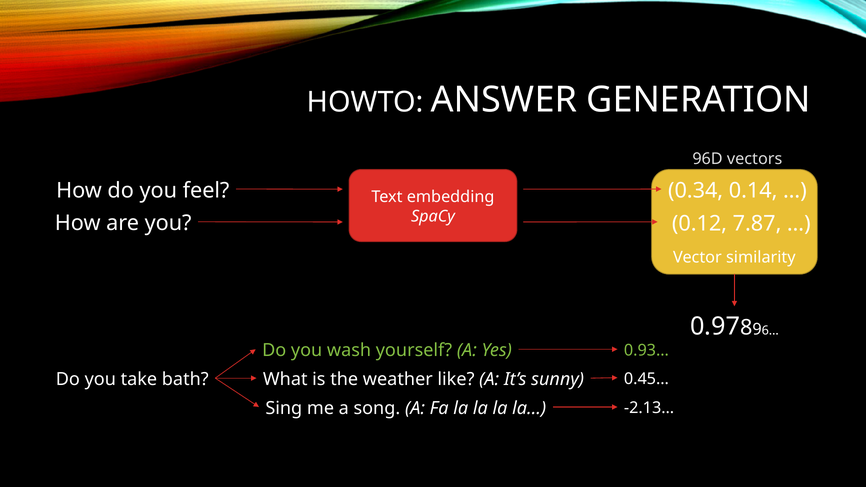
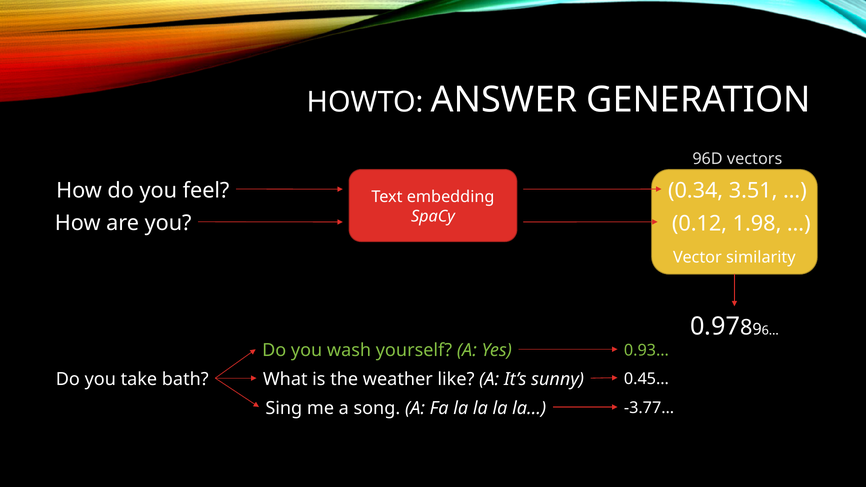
0.14: 0.14 -> 3.51 (753, 191)
7.87: 7.87 -> 1.98 (757, 223)
-2.13…: -2.13… -> -3.77… (649, 408)
